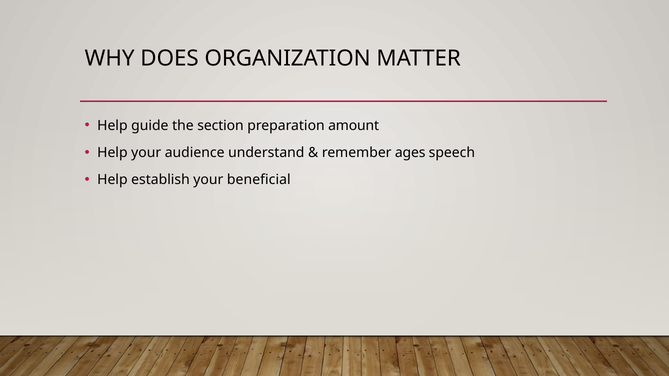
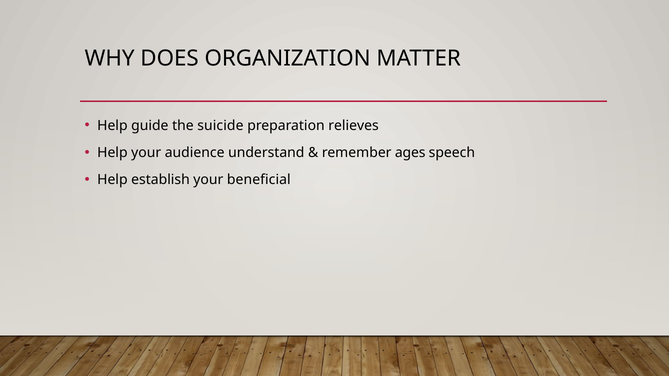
section: section -> suicide (220, 126)
amount: amount -> relieves (354, 126)
